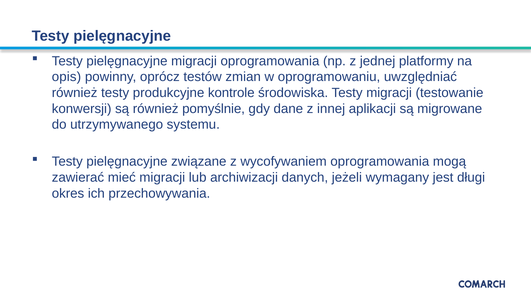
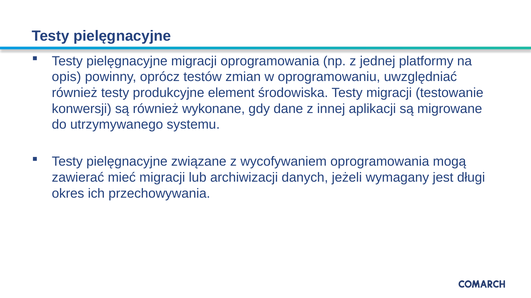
kontrole: kontrole -> element (231, 93)
pomyślnie: pomyślnie -> wykonane (214, 109)
